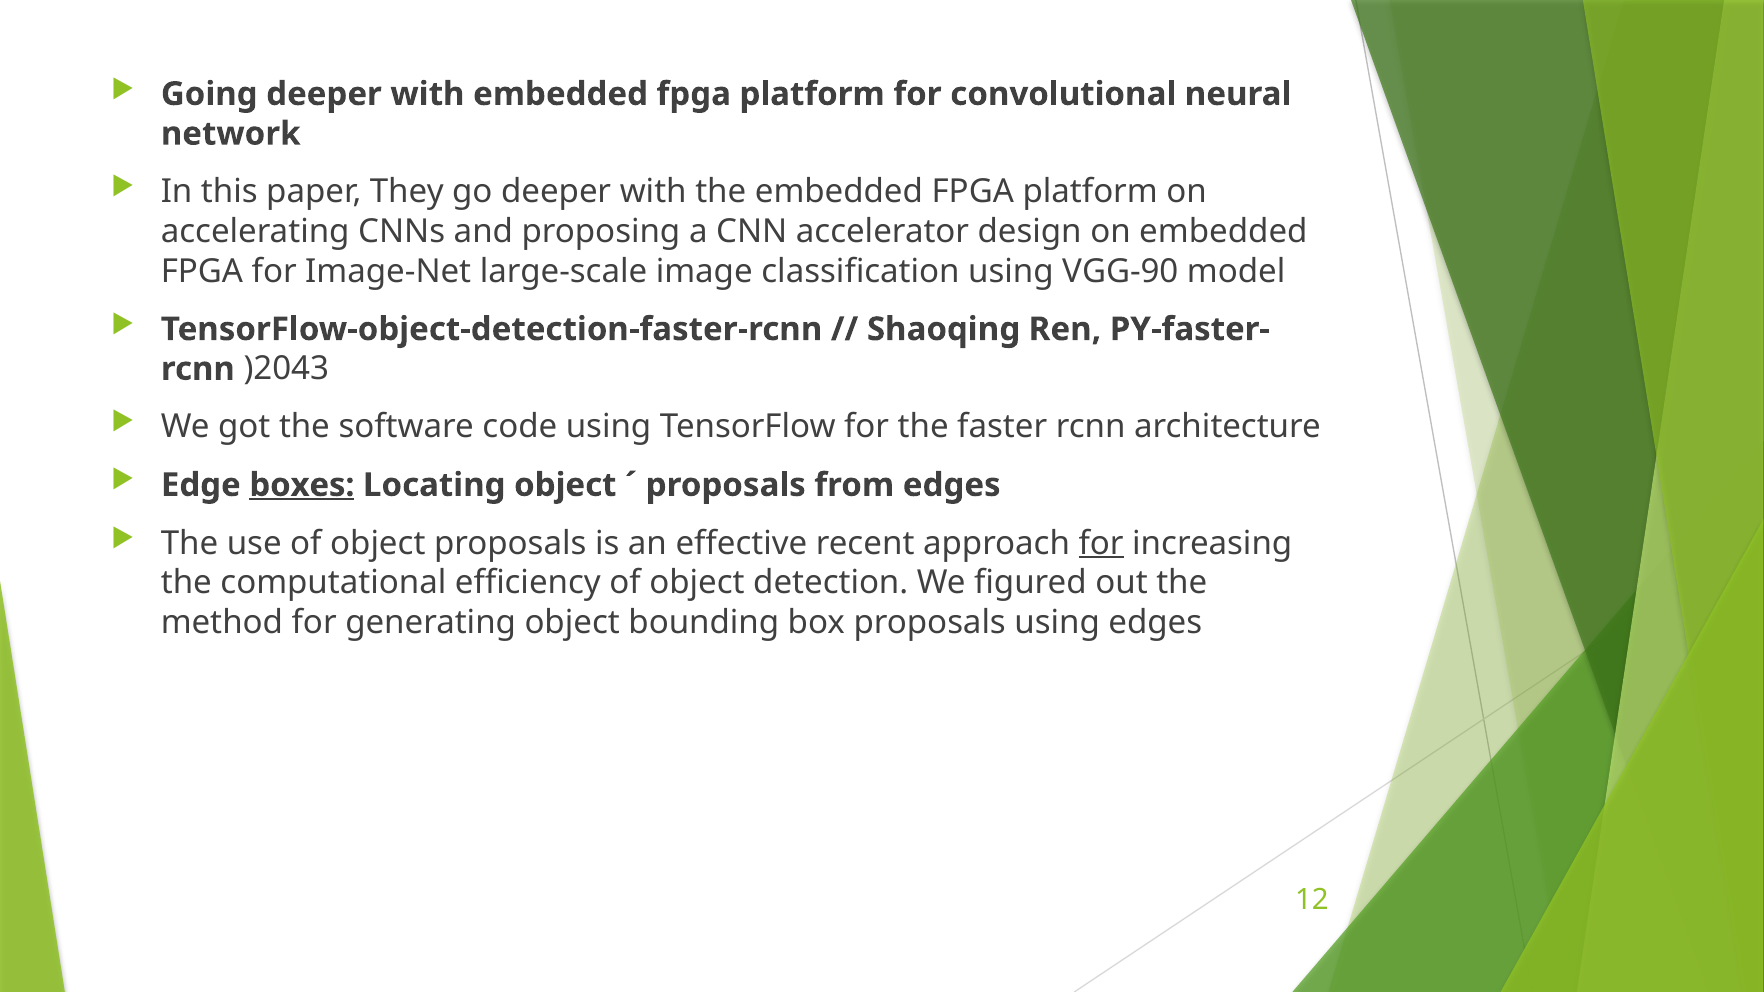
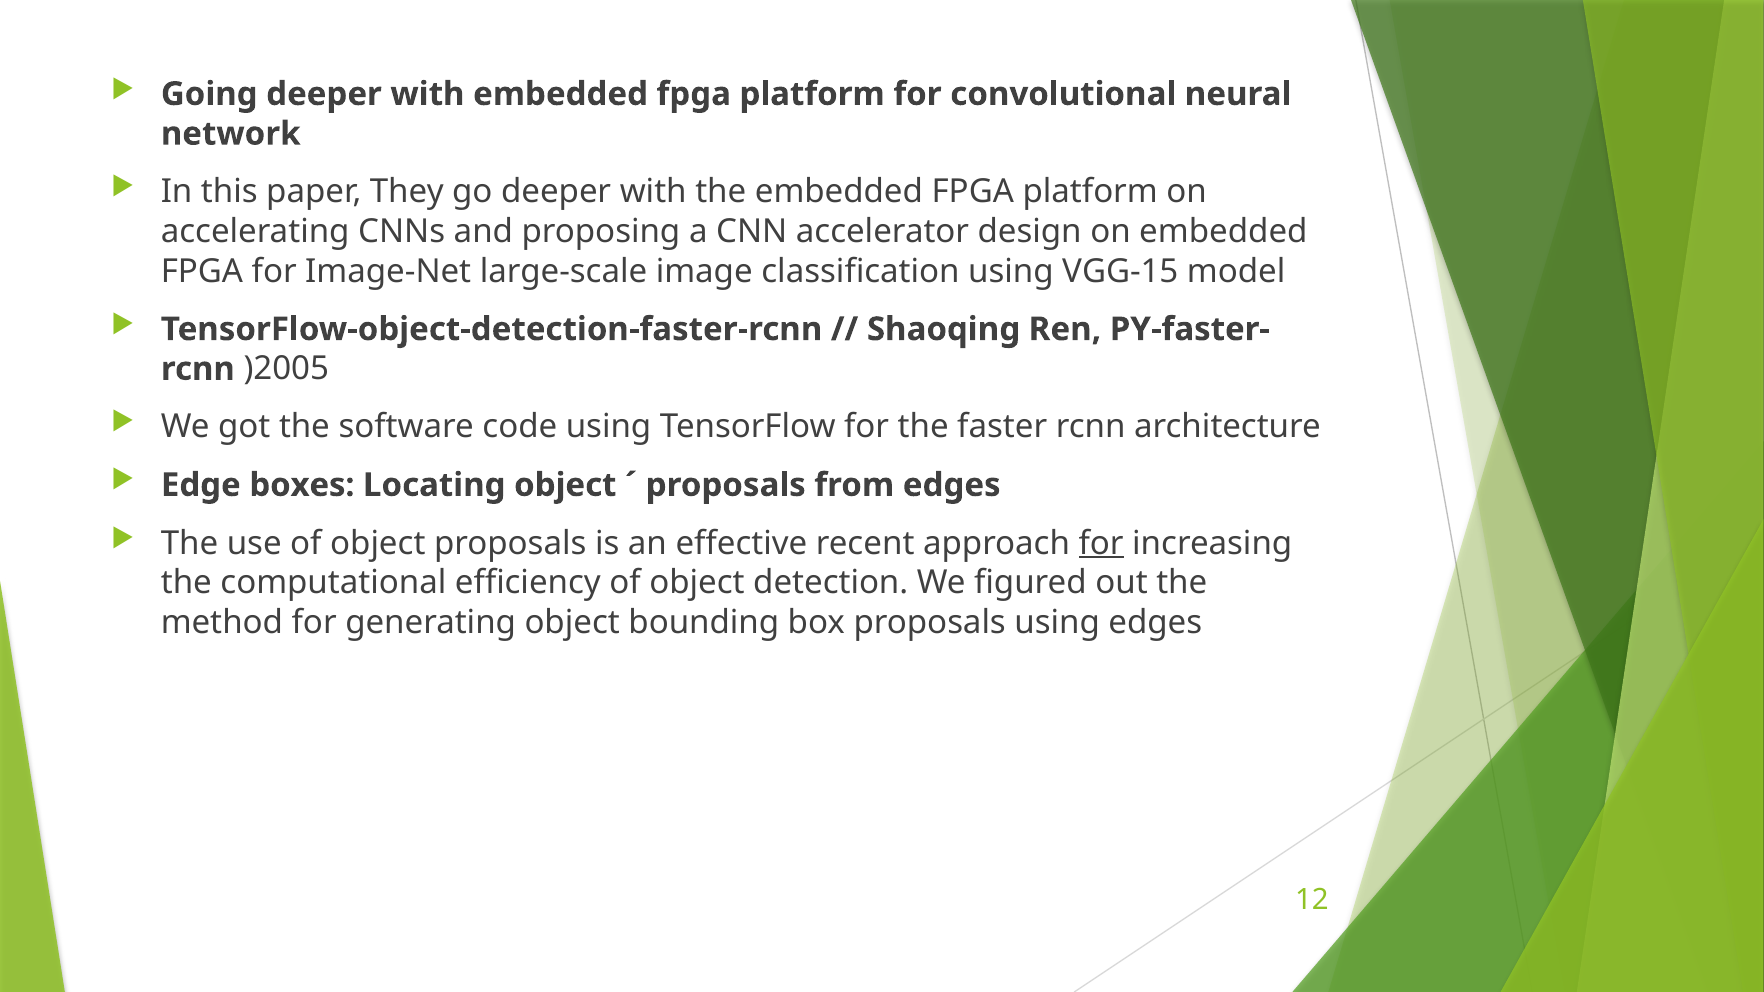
VGG-90: VGG-90 -> VGG-15 (1120, 271)
)2043: )2043 -> )2005 (286, 369)
boxes underline: present -> none (302, 485)
